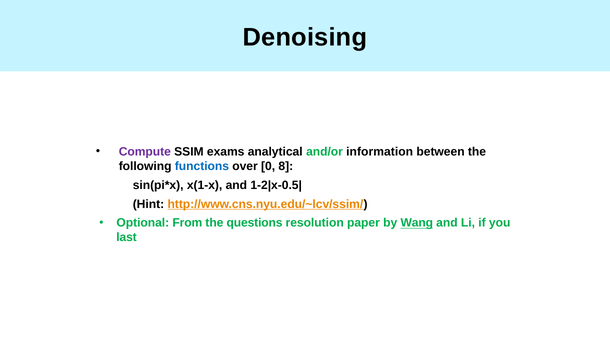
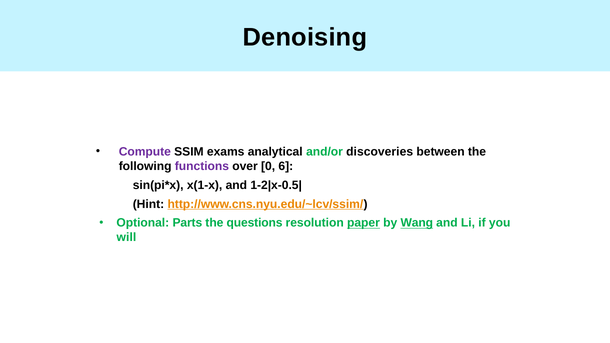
information: information -> discoveries (380, 152)
functions colour: blue -> purple (202, 166)
8: 8 -> 6 (286, 166)
From: From -> Parts (187, 223)
paper underline: none -> present (363, 223)
last: last -> will (126, 238)
